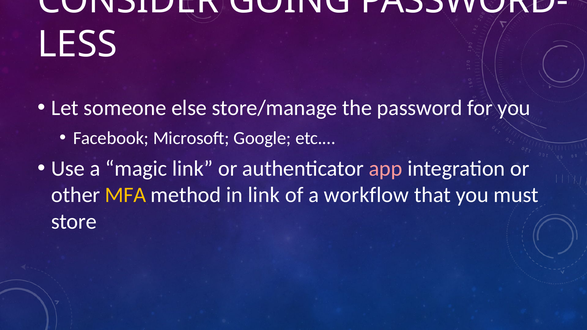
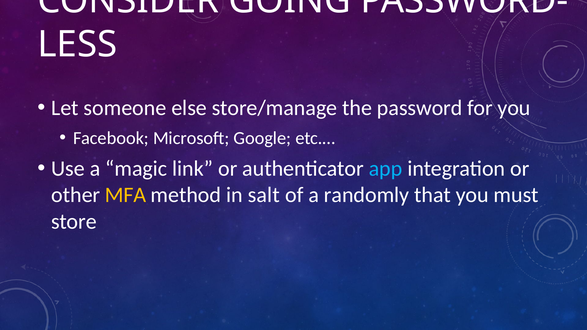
app colour: pink -> light blue (386, 169)
in link: link -> salt (264, 195)
workflow: workflow -> randomly (367, 195)
